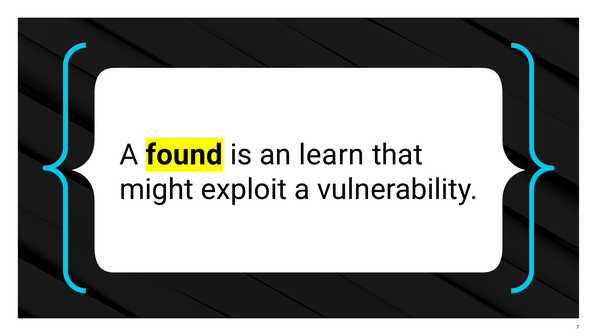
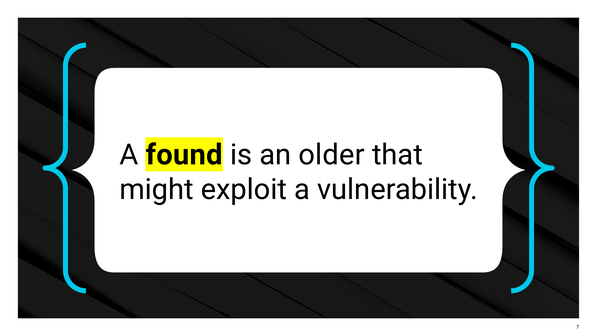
learn: learn -> older (332, 155)
